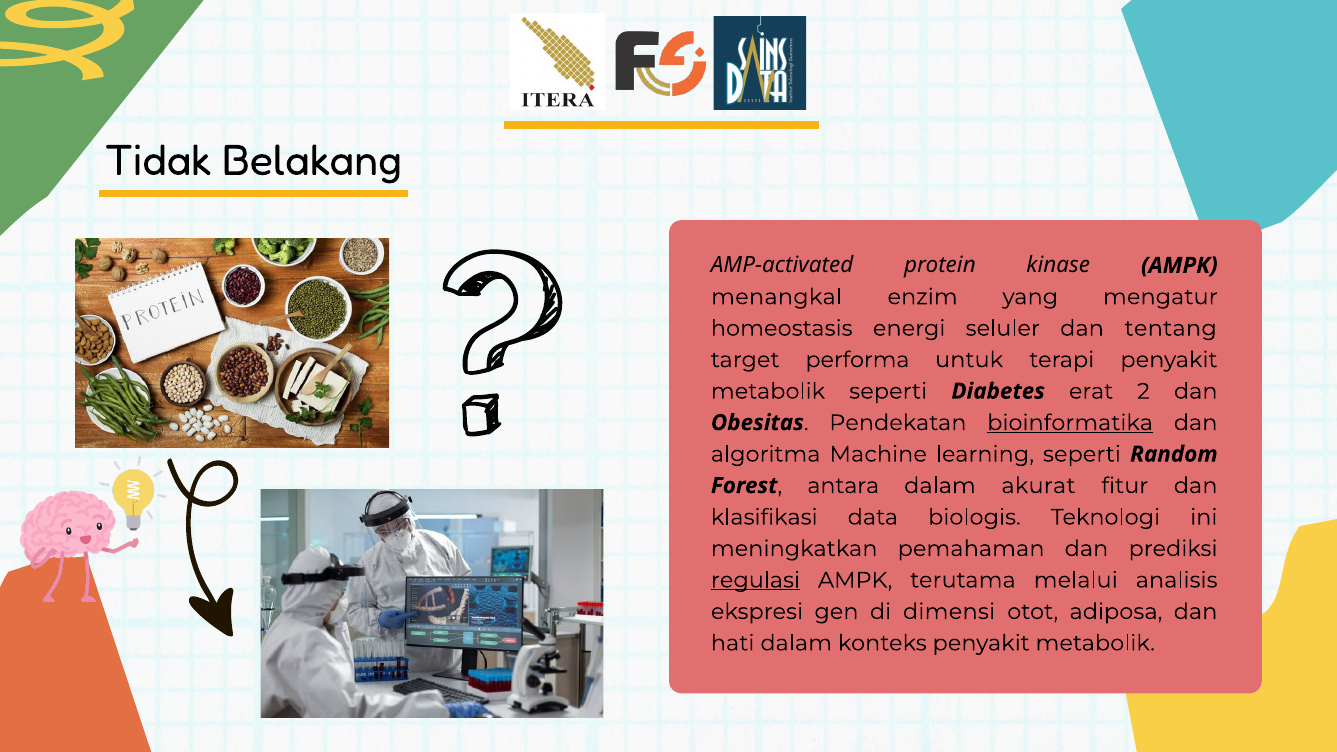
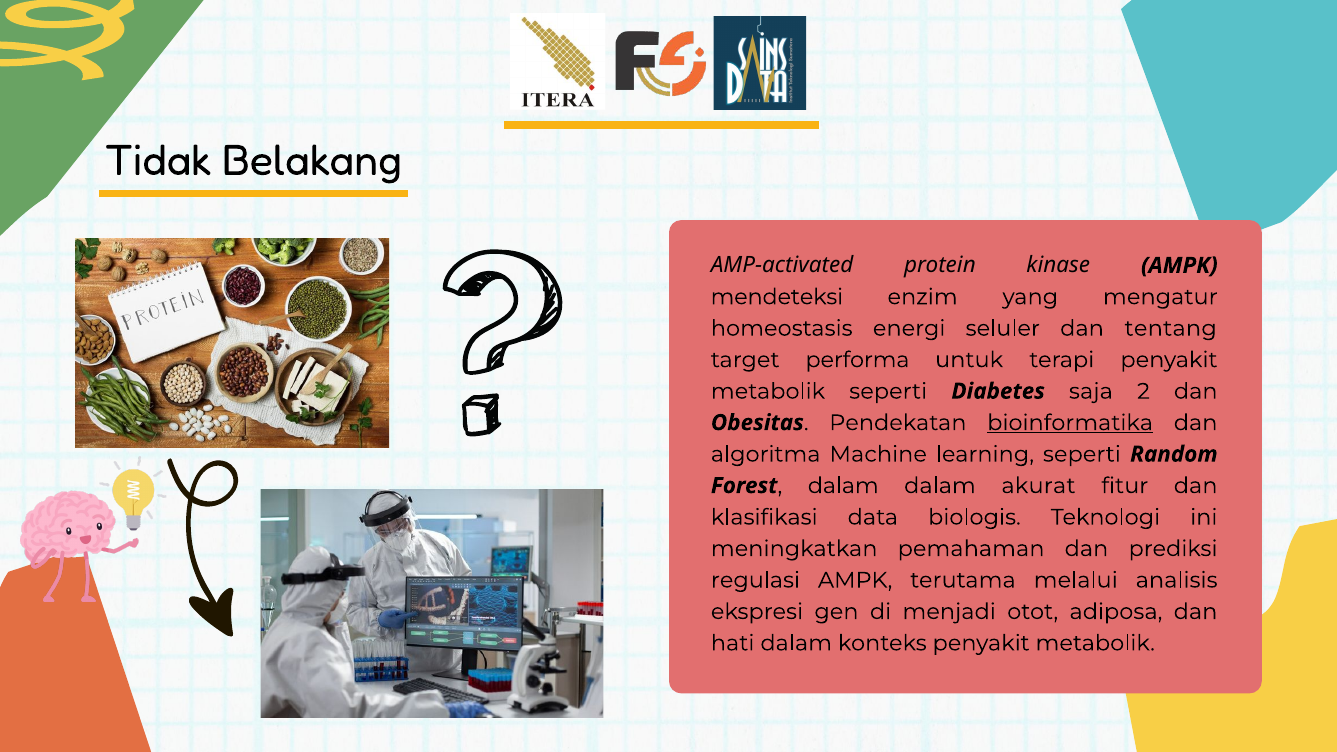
menangkal: menangkal -> mendeteksi (777, 297)
erat: erat -> saja (1091, 391)
Forest antara: antara -> dalam (843, 486)
regulasi underline: present -> none (755, 580)
dimensi: dimensi -> menjadi (949, 612)
